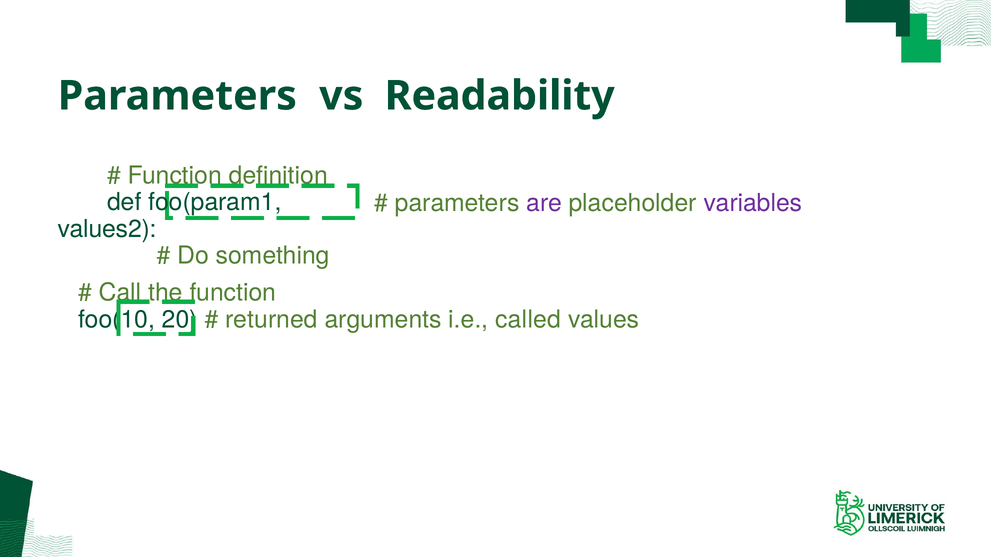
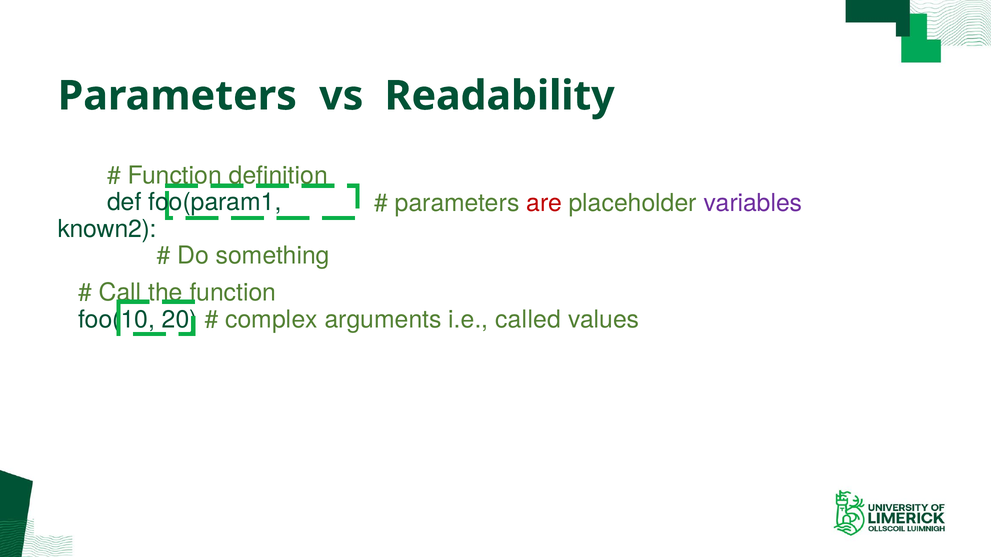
are colour: purple -> red (544, 203)
values2: values2 -> known2 (107, 229)
returned: returned -> complex (271, 320)
